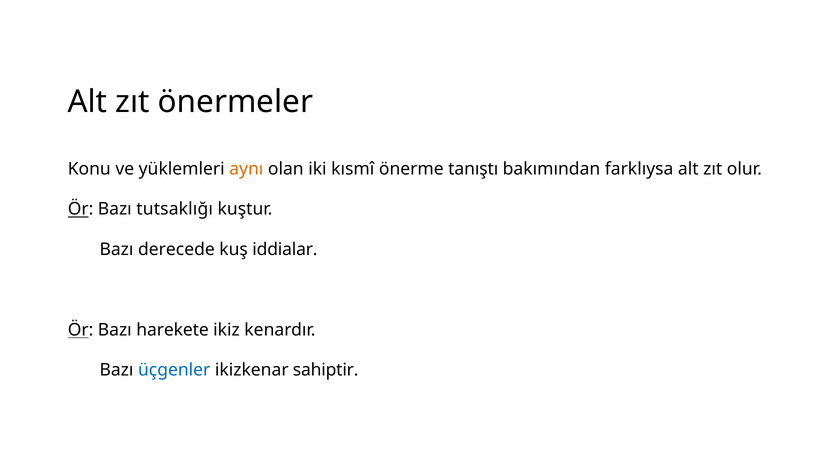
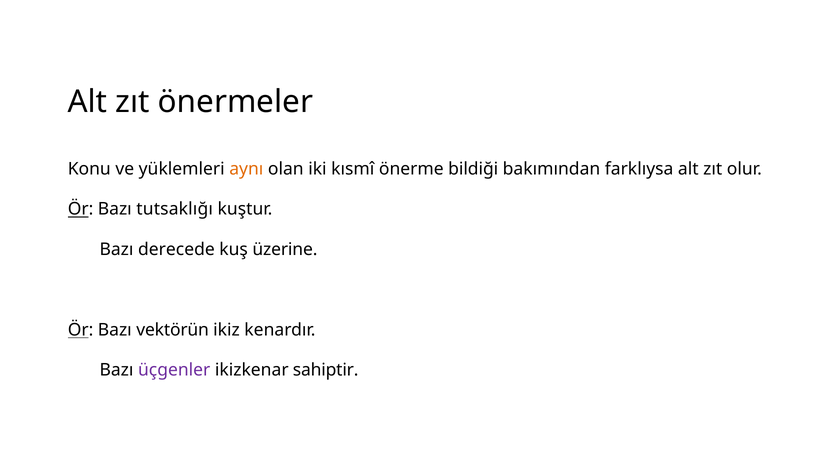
tanıştı: tanıştı -> bildiği (473, 169)
iddialar: iddialar -> üzerine (285, 249)
harekete: harekete -> vektörün (173, 330)
üçgenler colour: blue -> purple (174, 370)
